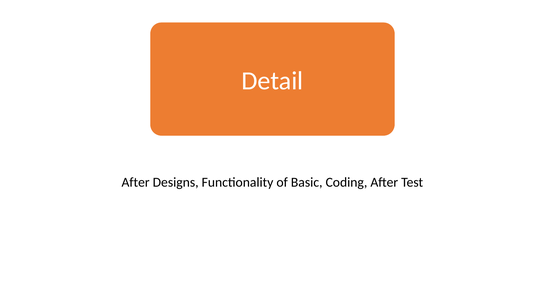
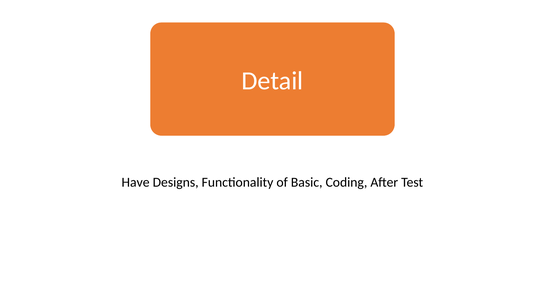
After: After -> Have (136, 182)
